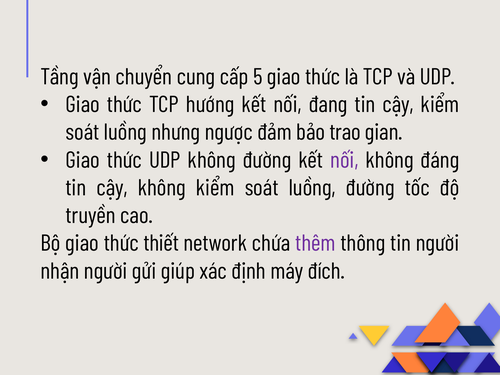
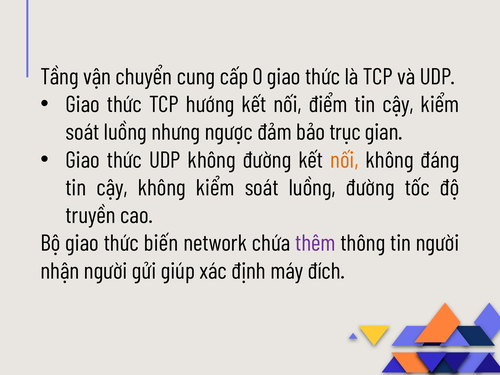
5: 5 -> 0 (258, 77)
đang: đang -> điểm (328, 105)
trao: trao -> trục (345, 132)
nối colour: purple -> orange (344, 160)
thiết: thiết -> biến (161, 243)
